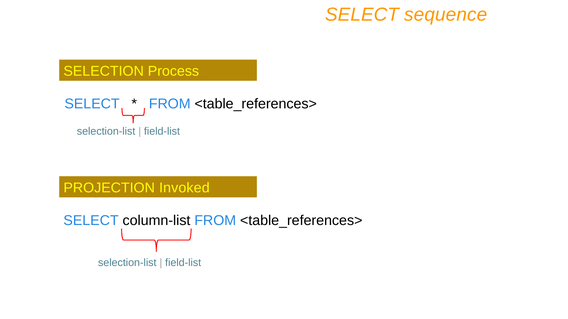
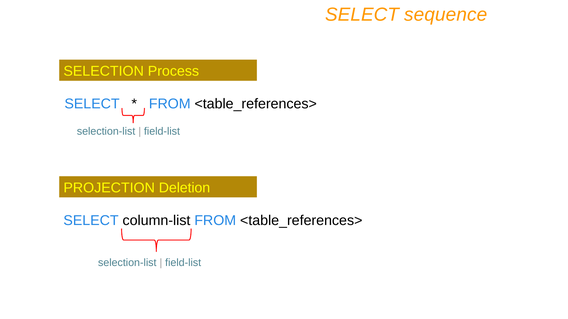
Invoked: Invoked -> Deletion (185, 188)
